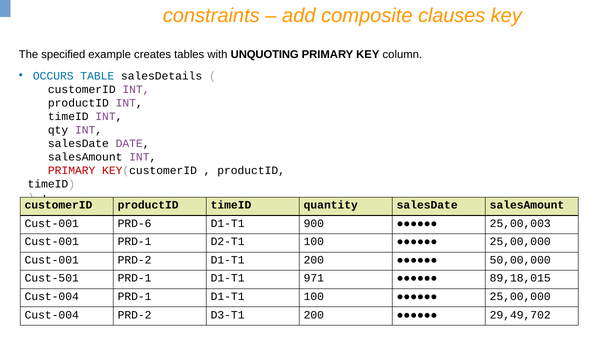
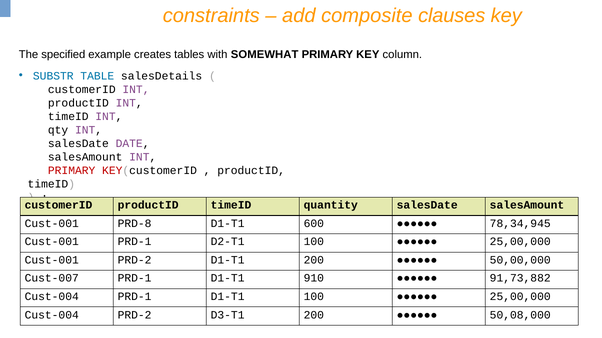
UNQUOTING: UNQUOTING -> SOMEWHAT (265, 55)
OCCURS: OCCURS -> SUBSTR (53, 76)
PRD-6: PRD-6 -> PRD-8 (135, 224)
900: 900 -> 600 (314, 224)
25,00,003: 25,00,003 -> 78,34,945 (520, 224)
Cust-501: Cust-501 -> Cust-007 (52, 279)
971: 971 -> 910 (314, 279)
89,18,015: 89,18,015 -> 91,73,882 (520, 279)
29,49,702: 29,49,702 -> 50,08,000 (520, 315)
